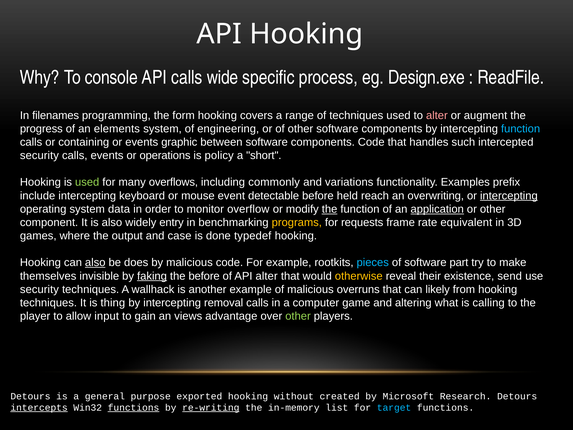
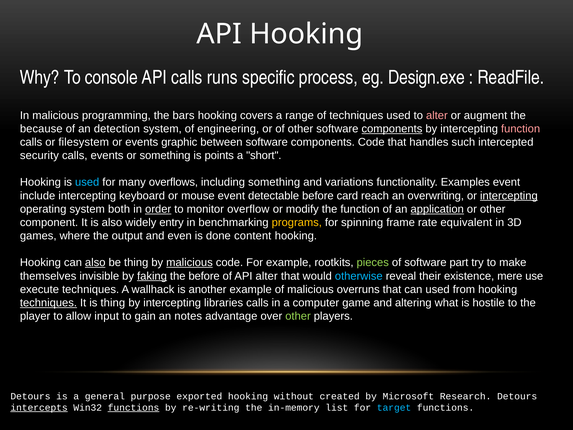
wide: wide -> runs (222, 78)
In filenames: filenames -> malicious (56, 115)
form: form -> bars (184, 115)
progress: progress -> because (41, 129)
elements: elements -> detection (117, 129)
components underline: none -> present (392, 129)
function colour: light blue -> pink (521, 129)
containing: containing -> filesystem (84, 142)
or operations: operations -> something (165, 155)
policy: policy -> points (219, 155)
used colour: light green -> light blue (87, 182)
including commonly: commonly -> something (274, 182)
Examples prefix: prefix -> event (506, 182)
held: held -> card (347, 196)
data: data -> both (119, 209)
order underline: none -> present (158, 209)
the underline: present -> none (330, 209)
requests: requests -> spinning (362, 222)
case: case -> even (180, 236)
typedef: typedef -> content (253, 236)
be does: does -> thing (136, 262)
malicious underline: none -> present (190, 262)
pieces colour: light blue -> light green (373, 262)
otherwise colour: yellow -> light blue (359, 276)
send: send -> mere (510, 276)
security: security -> execute (39, 289)
can likely: likely -> used (438, 289)
techniques underline: none -> present (48, 303)
removal: removal -> libraries (224, 303)
calling: calling -> hostile (489, 303)
views: views -> notes (188, 316)
re-writing underline: present -> none (211, 407)
